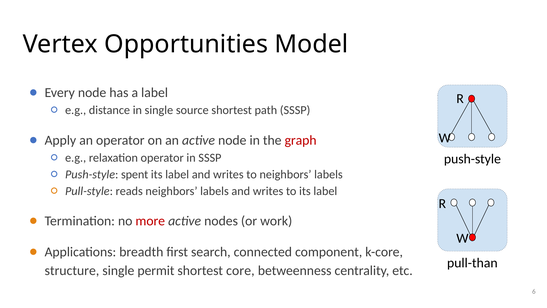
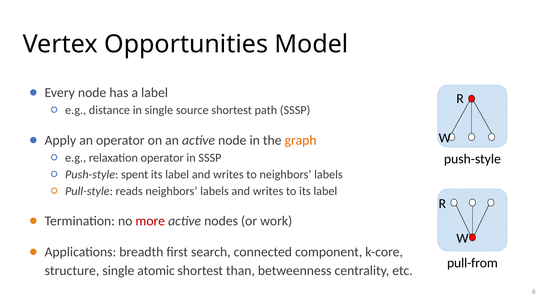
graph colour: red -> orange (301, 140)
pull-than: pull-than -> pull-from (472, 263)
permit: permit -> atomic (156, 270)
core: core -> than (240, 270)
